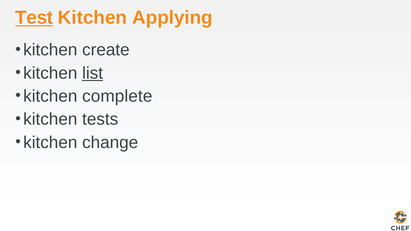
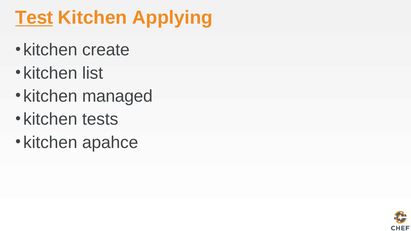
list underline: present -> none (93, 73)
complete: complete -> managed (117, 96)
change: change -> apahce (110, 142)
